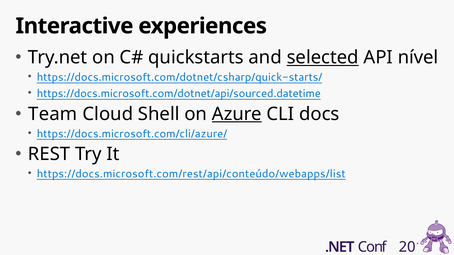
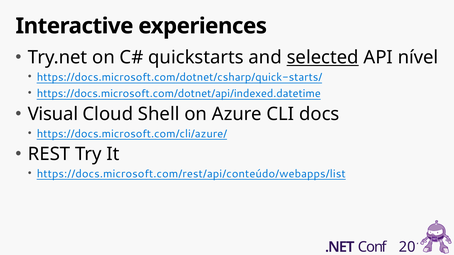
https://docs.microsoft.com/dotnet/api/sourced.datetime: https://docs.microsoft.com/dotnet/api/sourced.datetime -> https://docs.microsoft.com/dotnet/api/indexed.datetime (179, 94)
Team: Team -> Visual (53, 114)
Azure underline: present -> none (237, 114)
